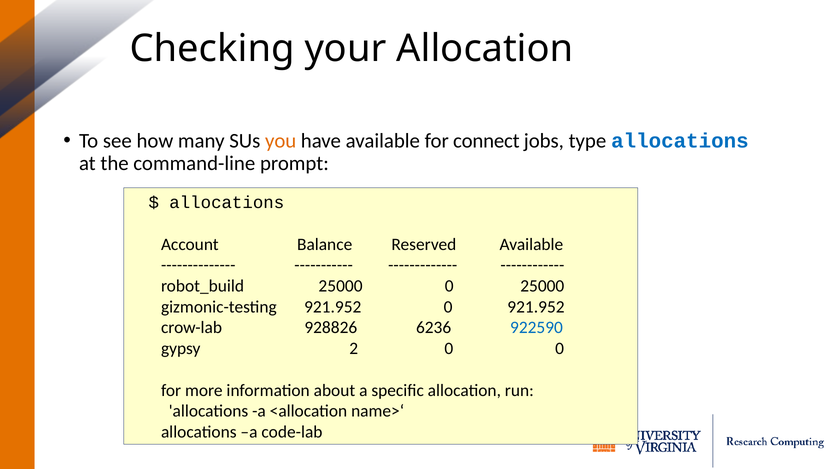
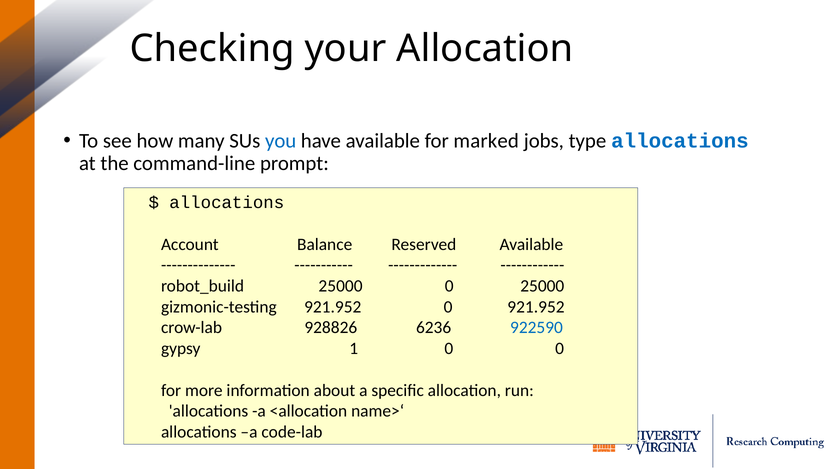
you colour: orange -> blue (281, 141)
connect: connect -> marked (486, 141)
2: 2 -> 1 (354, 348)
